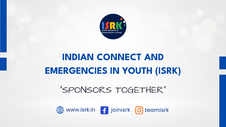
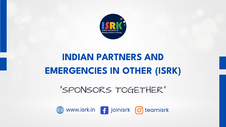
CONNECT: CONNECT -> PARTNERS (119, 57)
YOUTH: YOUTH -> OTHER (137, 71)
